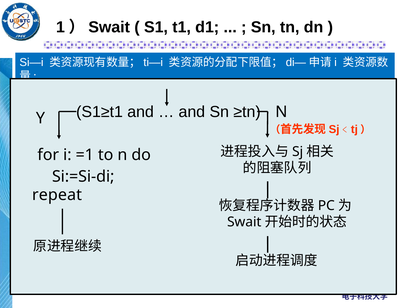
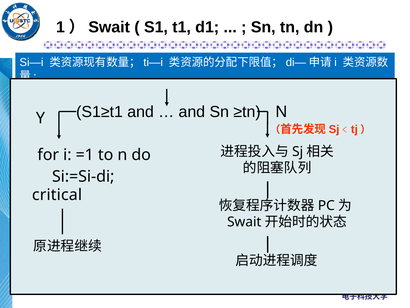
repeat: repeat -> critical (57, 194)
